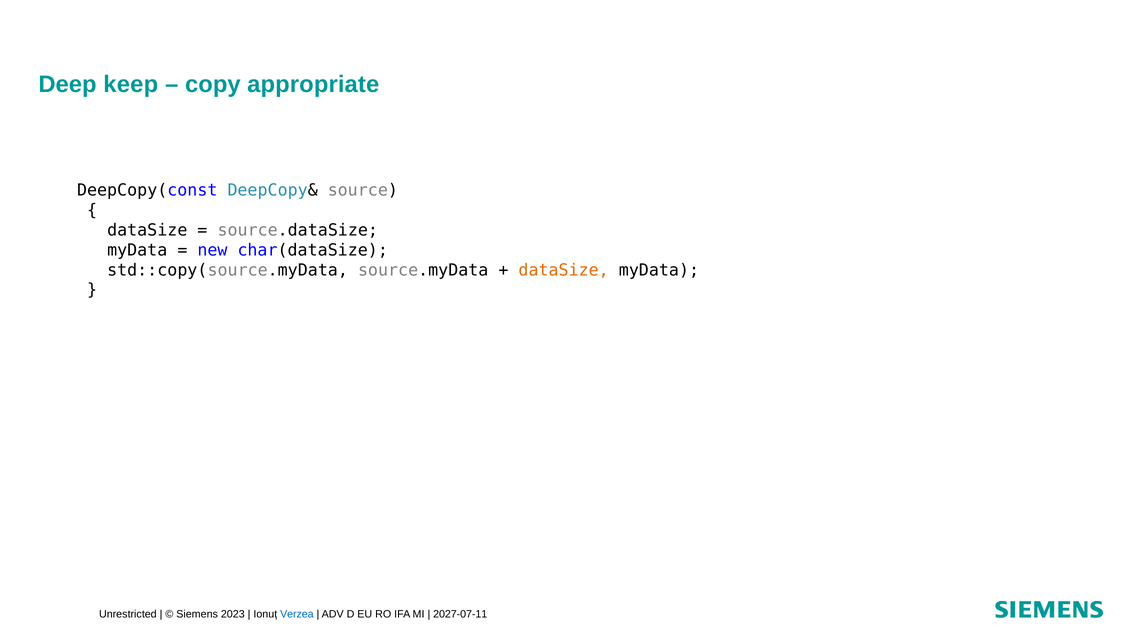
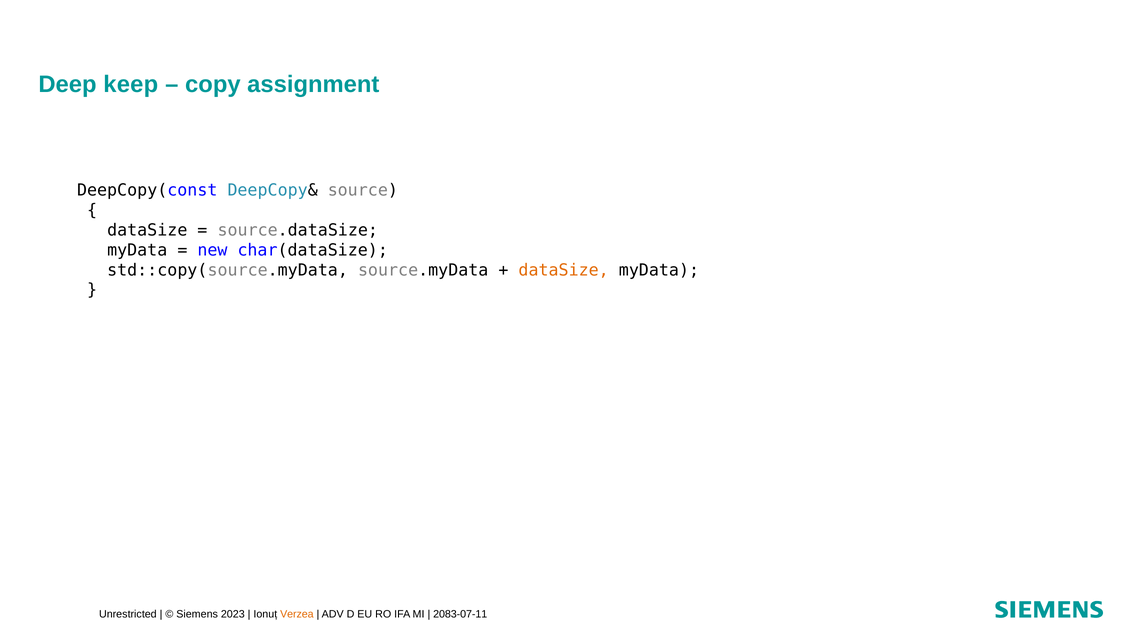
appropriate: appropriate -> assignment (313, 84)
Verzea colour: blue -> orange (297, 614)
2027-07-11: 2027-07-11 -> 2083-07-11 (460, 614)
